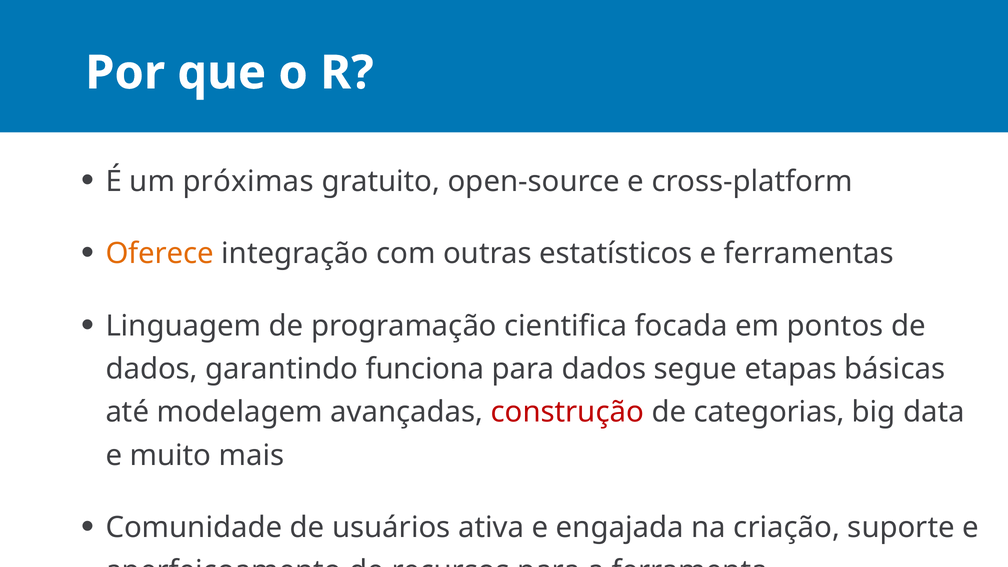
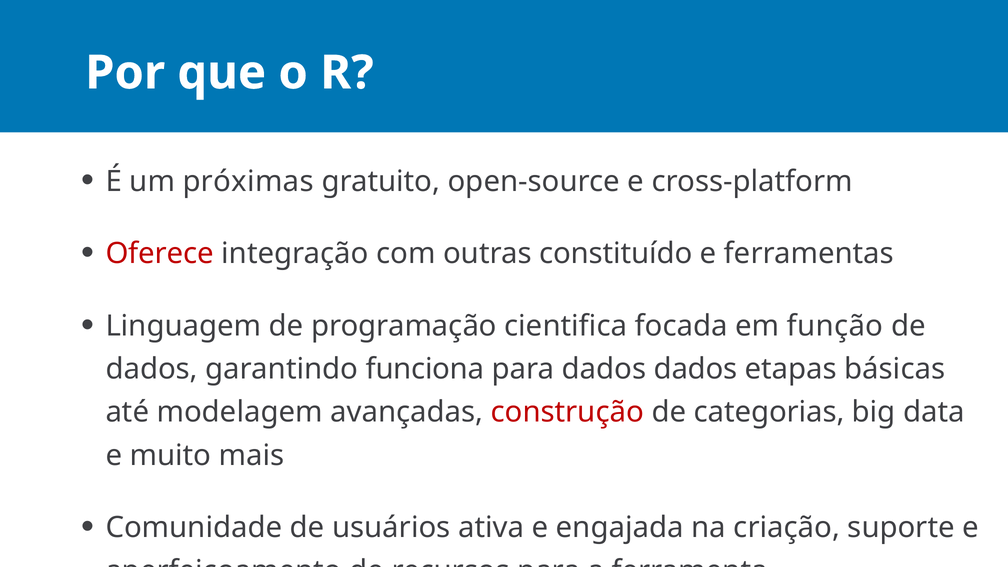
Oferece colour: orange -> red (160, 254)
estatísticos: estatísticos -> constituído (616, 254)
pontos: pontos -> função (835, 326)
dados segue: segue -> dados (696, 369)
